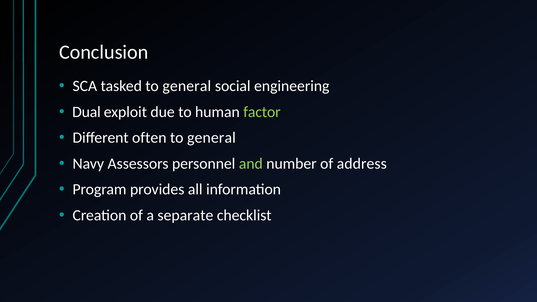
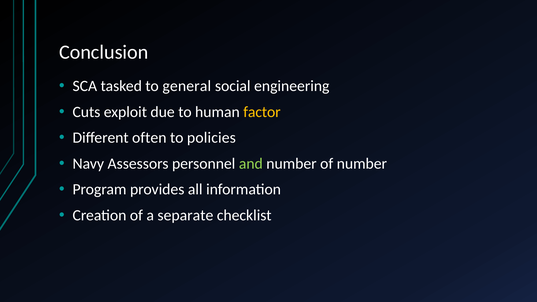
Dual: Dual -> Cuts (86, 112)
factor colour: light green -> yellow (262, 112)
general: general -> policies (211, 138)
of address: address -> number (362, 164)
